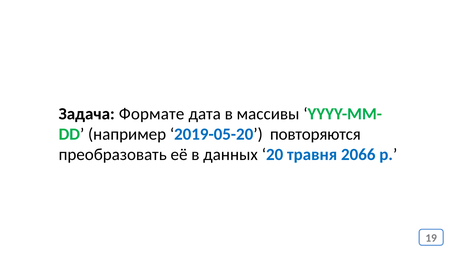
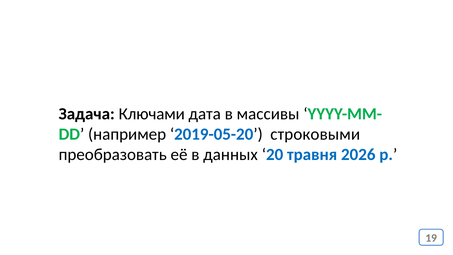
Формате: Формате -> Ключами (152, 114)
повторяются: повторяются -> строковыми (315, 134)
2066: 2066 -> 2026 (358, 154)
